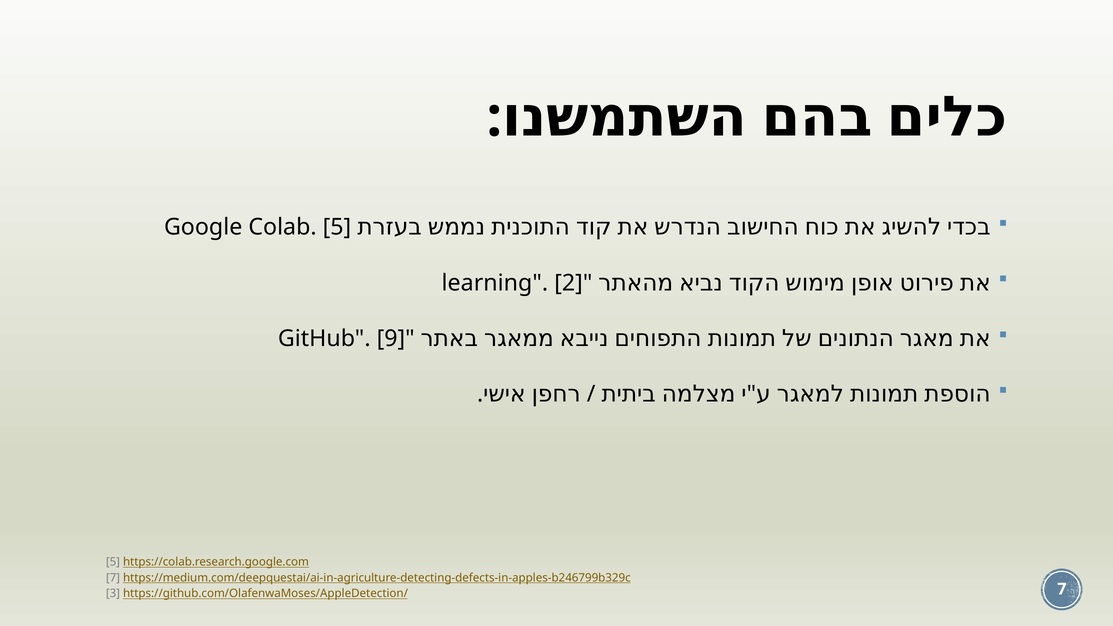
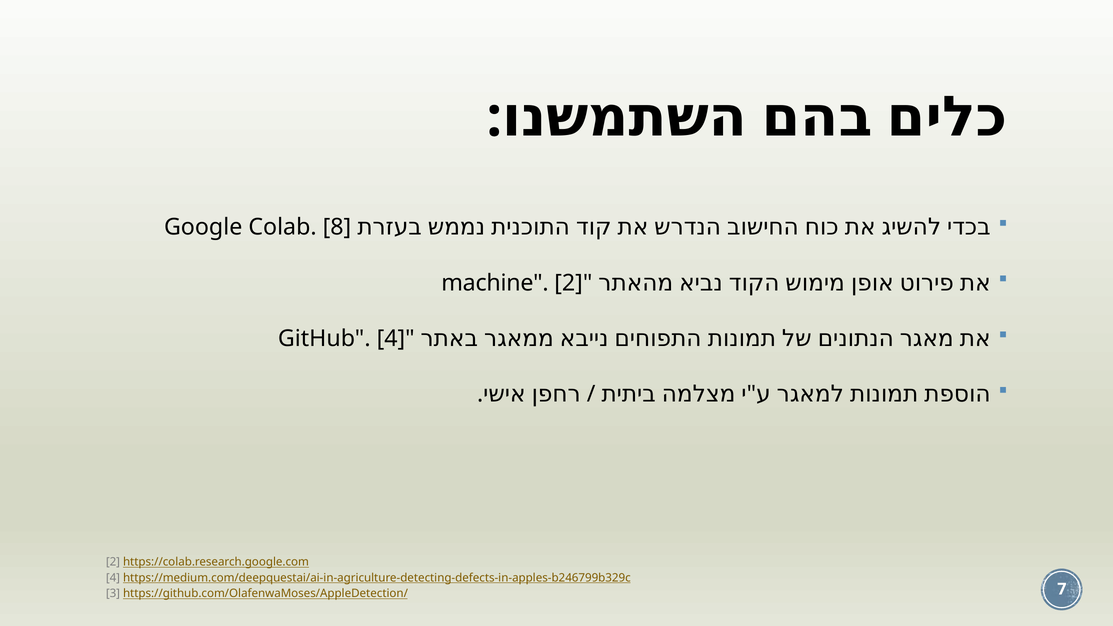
Colab 5: 5 -> 8 (337, 227)
learning: learning -> machine (495, 283)
GitHub 9: 9 -> 4 (391, 339)
5: 5 -> 2 (113, 562)
7: 7 -> 4 (113, 578)
